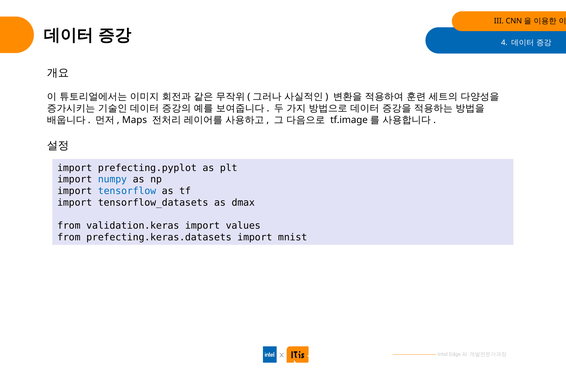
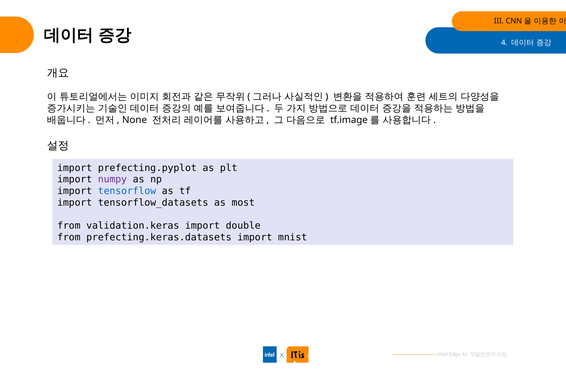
Maps: Maps -> None (135, 120)
numpy colour: blue -> purple (112, 179)
dmax: dmax -> most (243, 202)
values: values -> double (243, 226)
